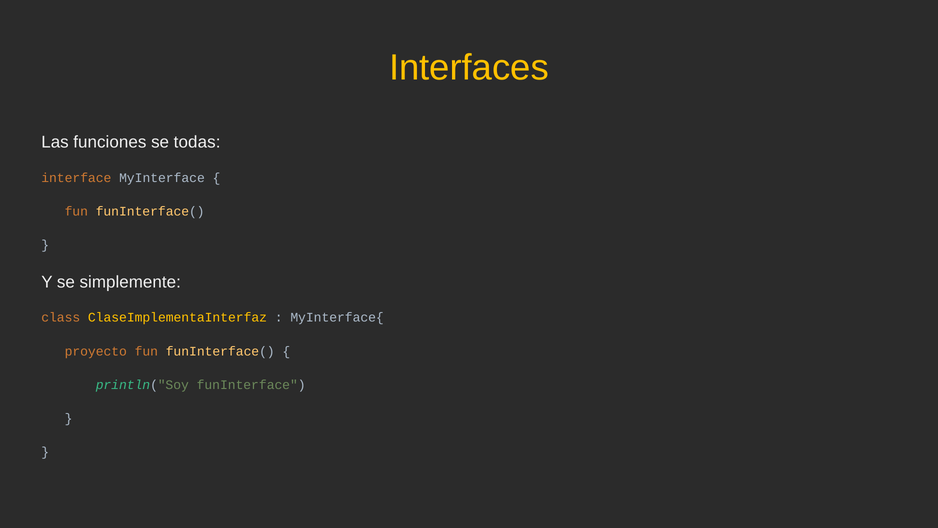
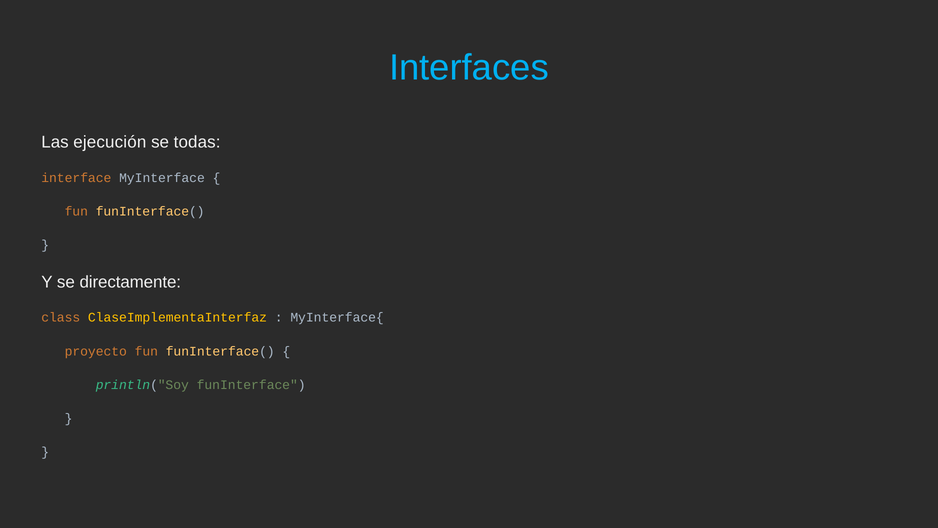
Interfaces colour: yellow -> light blue (469, 68)
funciones: funciones -> ejecución (110, 142)
simplemente: simplemente -> directamente (130, 282)
